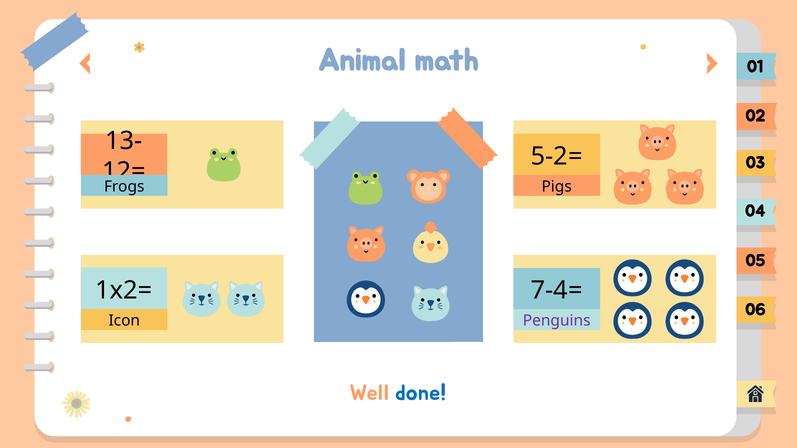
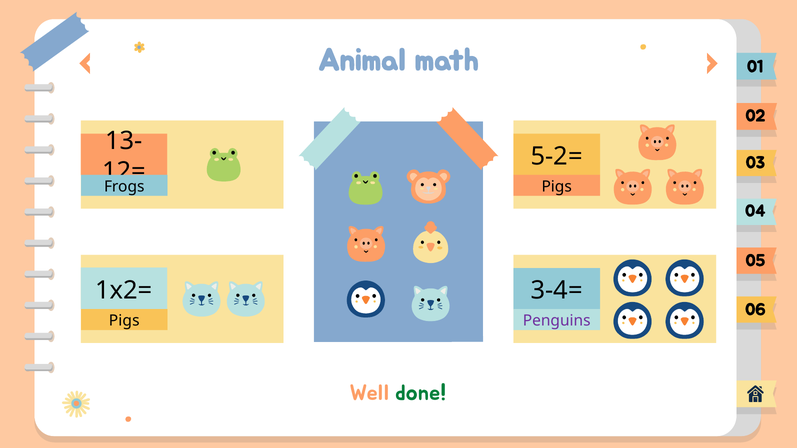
7-4=: 7-4= -> 3-4= (557, 291)
Icon: Icon -> Pigs (124, 321)
done colour: blue -> green (421, 393)
